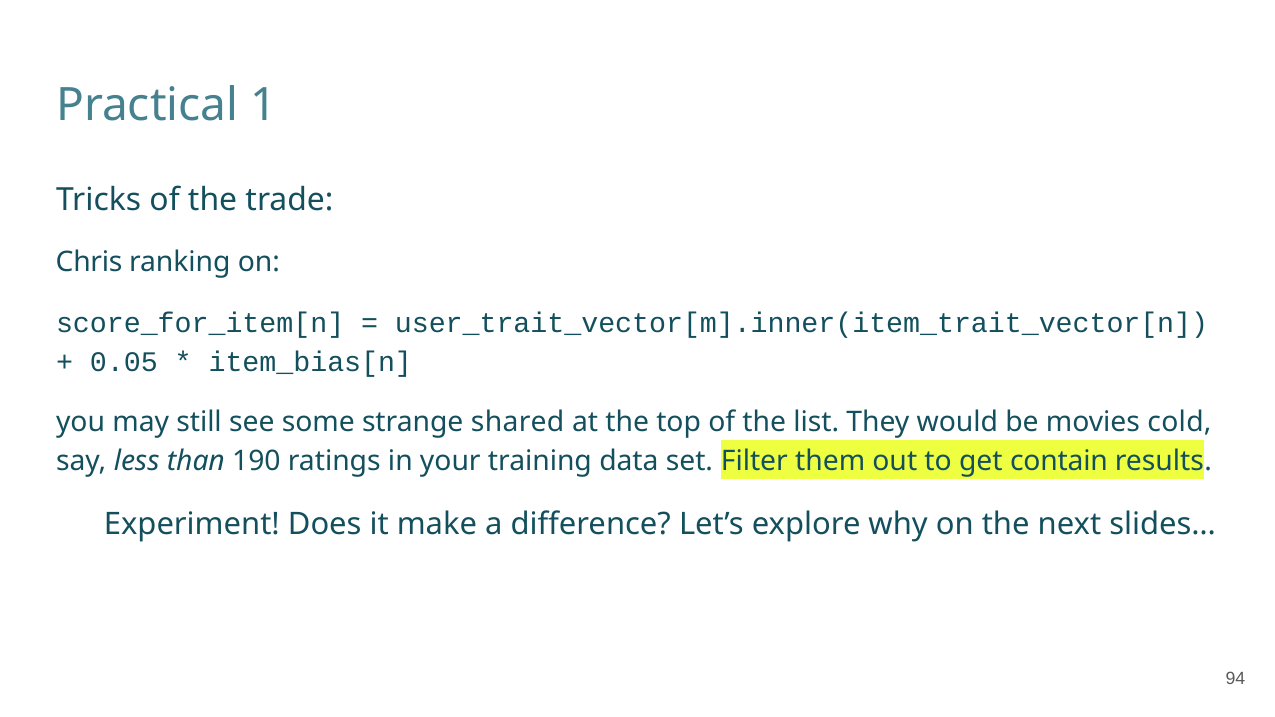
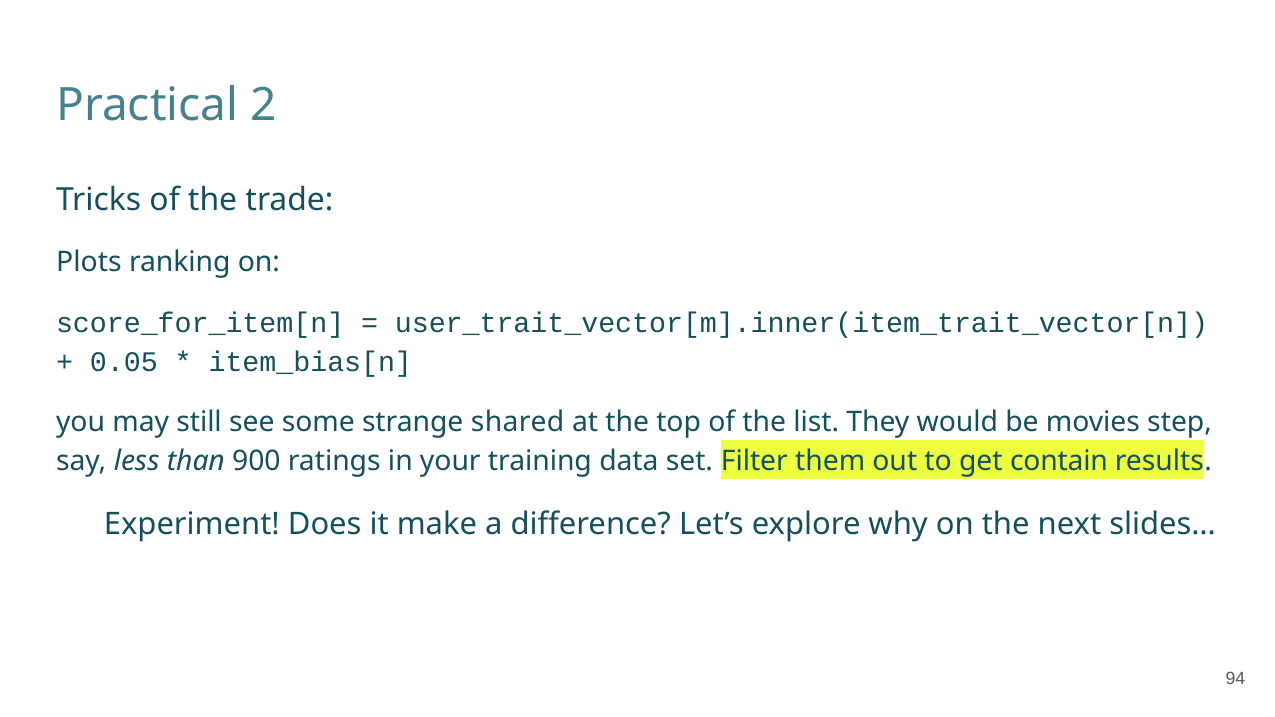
1: 1 -> 2 (264, 106)
Chris: Chris -> Plots (89, 263)
cold: cold -> step (1180, 422)
190: 190 -> 900 (256, 461)
